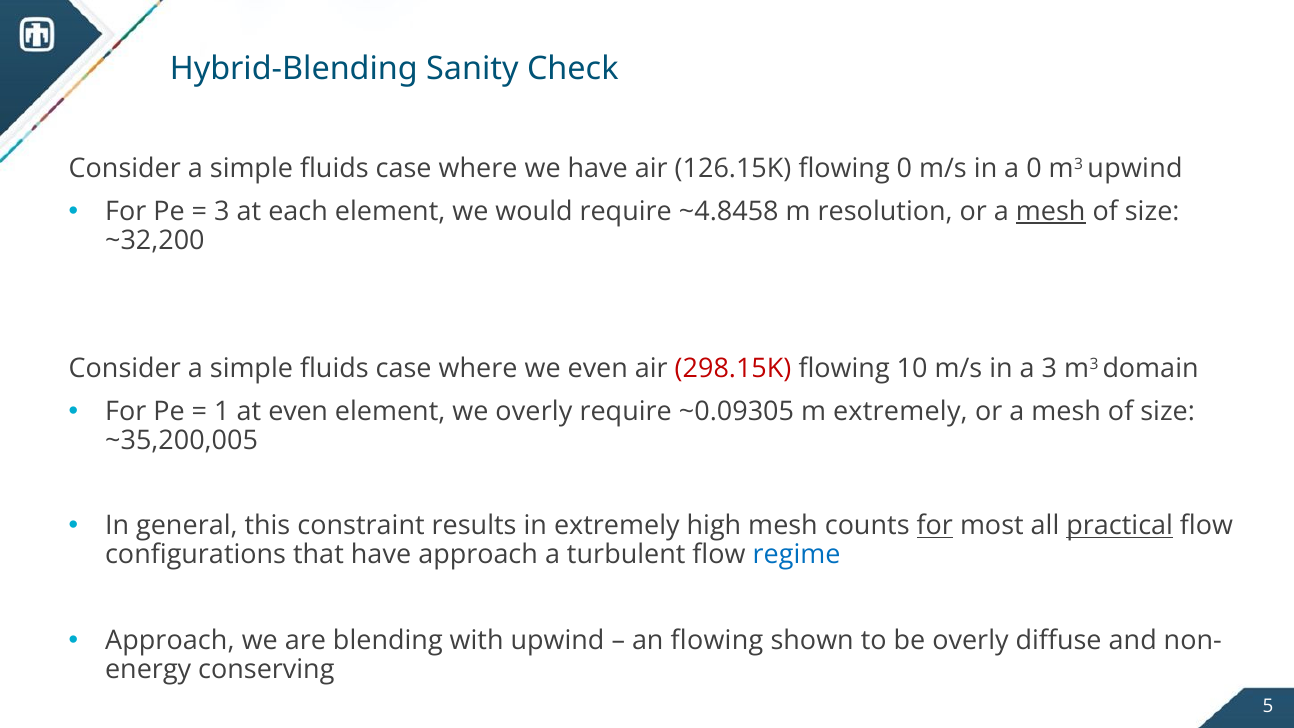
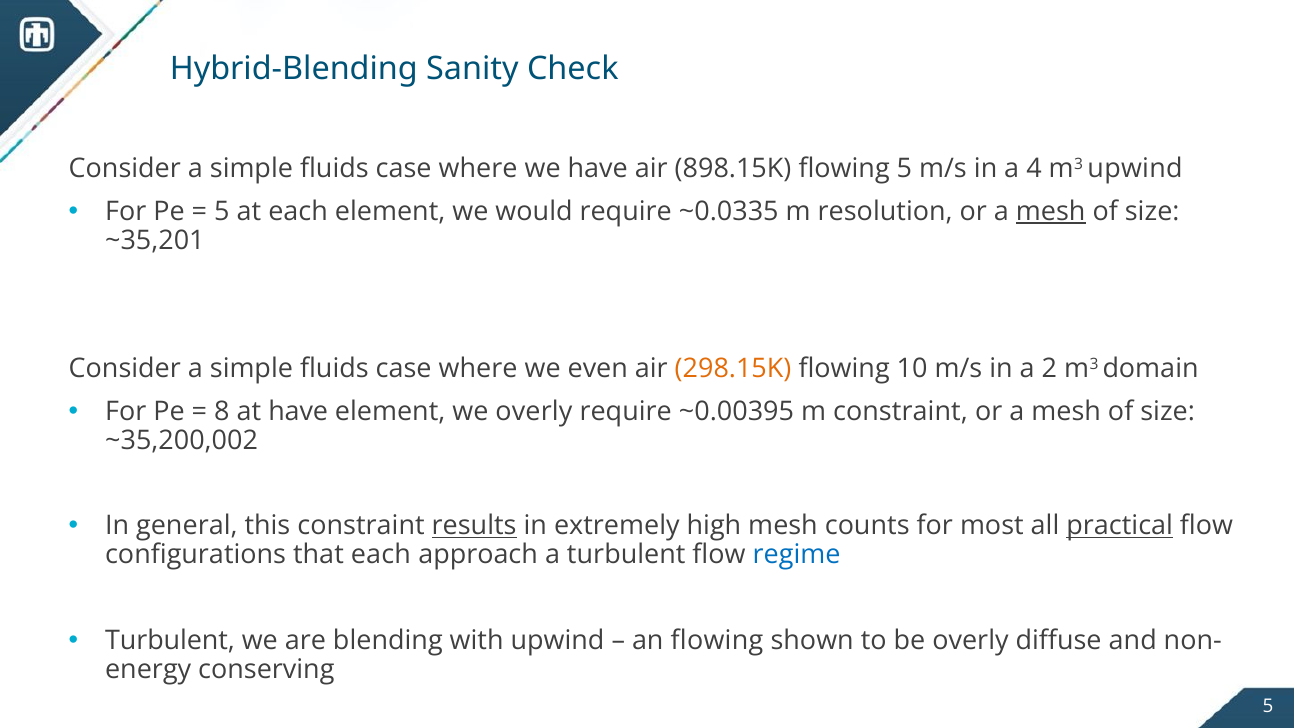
126.15K: 126.15K -> 898.15K (733, 169)
flowing 0: 0 -> 5 (904, 169)
a 0: 0 -> 4 (1034, 169)
3: 3 -> 5 (222, 212)
~4.8458: ~4.8458 -> ~0.0335 (729, 212)
~32,200: ~32,200 -> ~35,201 (155, 241)
298.15K colour: red -> orange (733, 369)
a 3: 3 -> 2 (1049, 369)
1: 1 -> 8 (222, 411)
at even: even -> have (298, 411)
~0.09305: ~0.09305 -> ~0.00395 (736, 411)
m extremely: extremely -> constraint (900, 411)
~35,200,005: ~35,200,005 -> ~35,200,002 (182, 440)
results underline: none -> present (474, 526)
for underline: present -> none (935, 526)
that have: have -> each (381, 555)
Approach: Approach -> Turbulent (170, 640)
